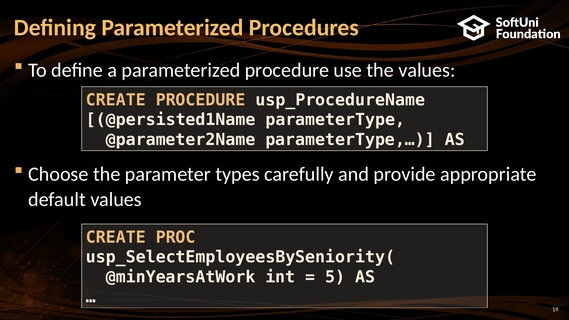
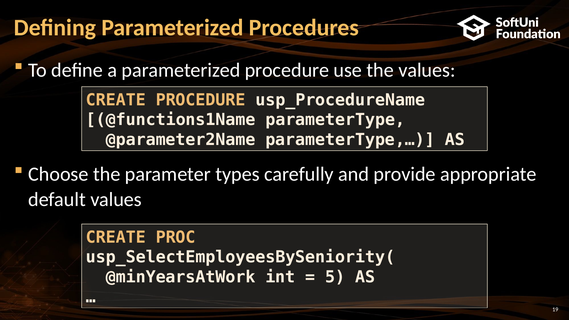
@persisted1Name: @persisted1Name -> @functions1Name (171, 120)
